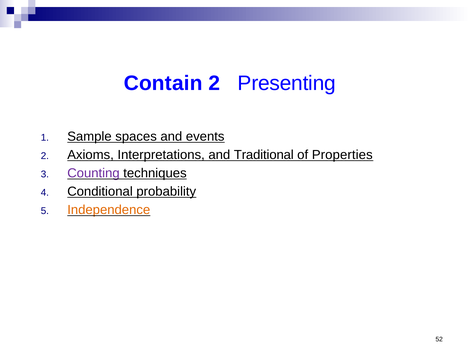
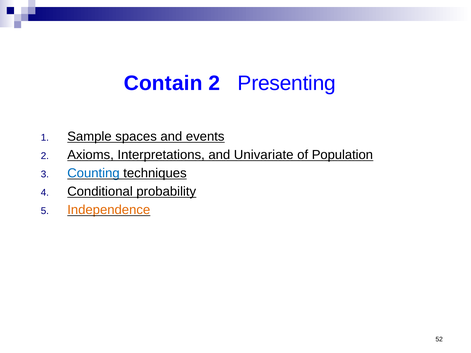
Traditional: Traditional -> Univariate (264, 155)
Properties: Properties -> Population (342, 155)
Counting colour: purple -> blue (93, 173)
